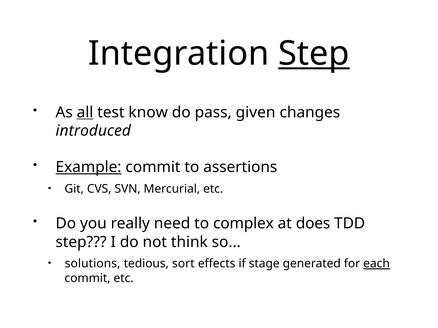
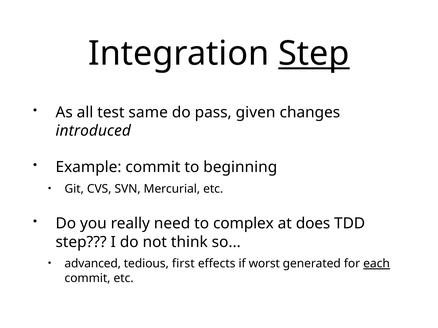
all underline: present -> none (85, 113)
know: know -> same (148, 113)
Example underline: present -> none (89, 167)
assertions: assertions -> beginning (240, 167)
solutions: solutions -> advanced (93, 264)
sort: sort -> first (183, 264)
stage: stage -> worst (264, 264)
